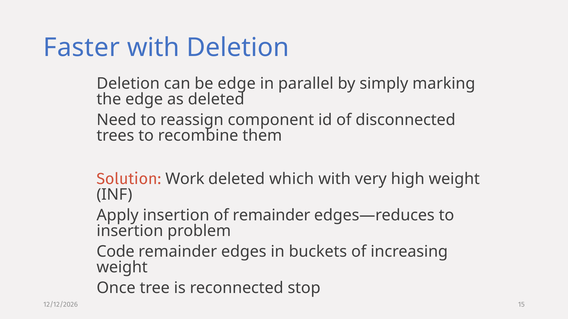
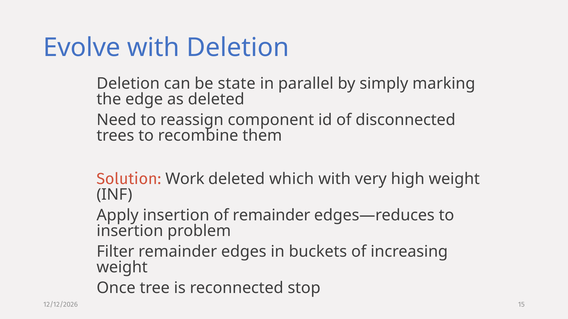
Faster: Faster -> Evolve (82, 48)
be edge: edge -> state (237, 84)
Code: Code -> Filter (115, 252)
